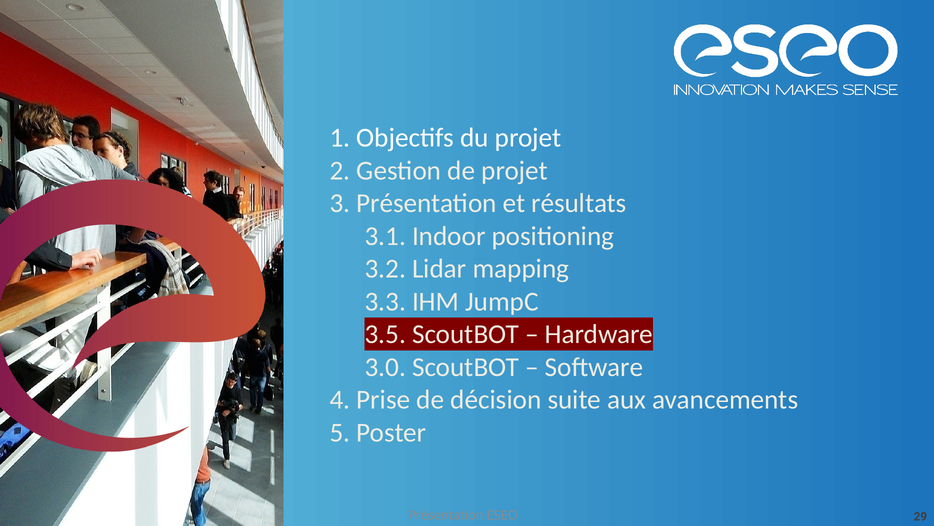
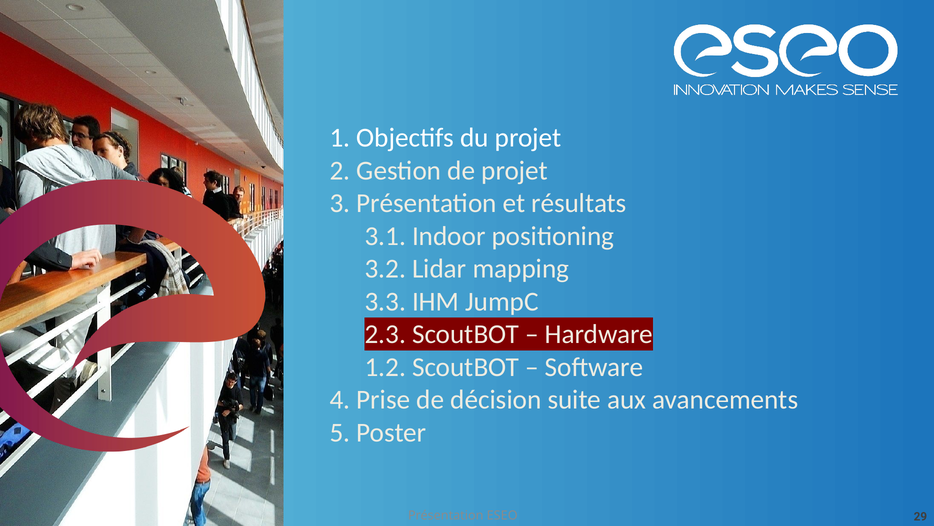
3.5: 3.5 -> 2.3 (385, 334)
3.0: 3.0 -> 1.2 (385, 367)
